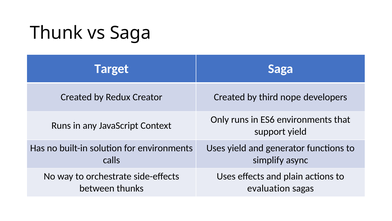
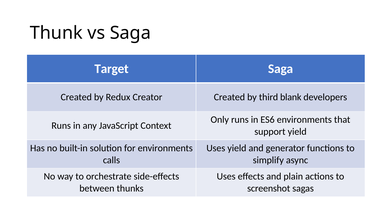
nope: nope -> blank (291, 97)
evaluation: evaluation -> screenshot (269, 188)
